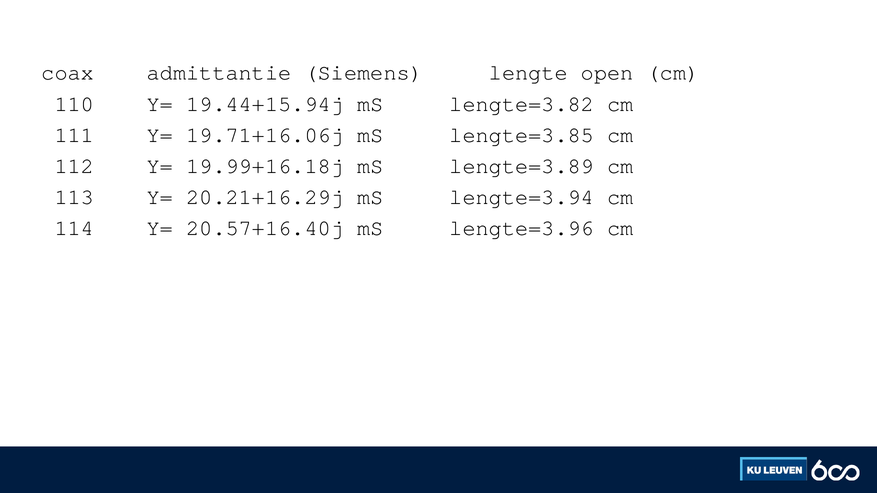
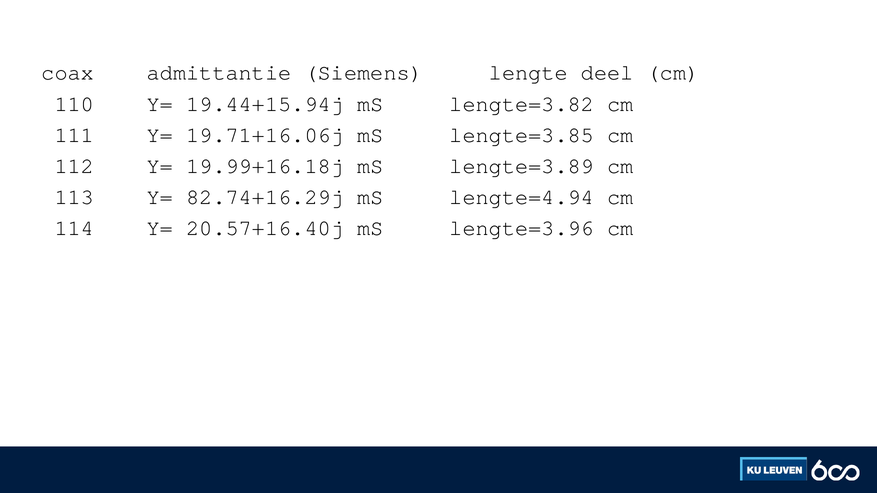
open: open -> deel (607, 73)
20.21+16.29j: 20.21+16.29j -> 82.74+16.29j (265, 197)
lengte=3.94: lengte=3.94 -> lengte=4.94 (522, 197)
